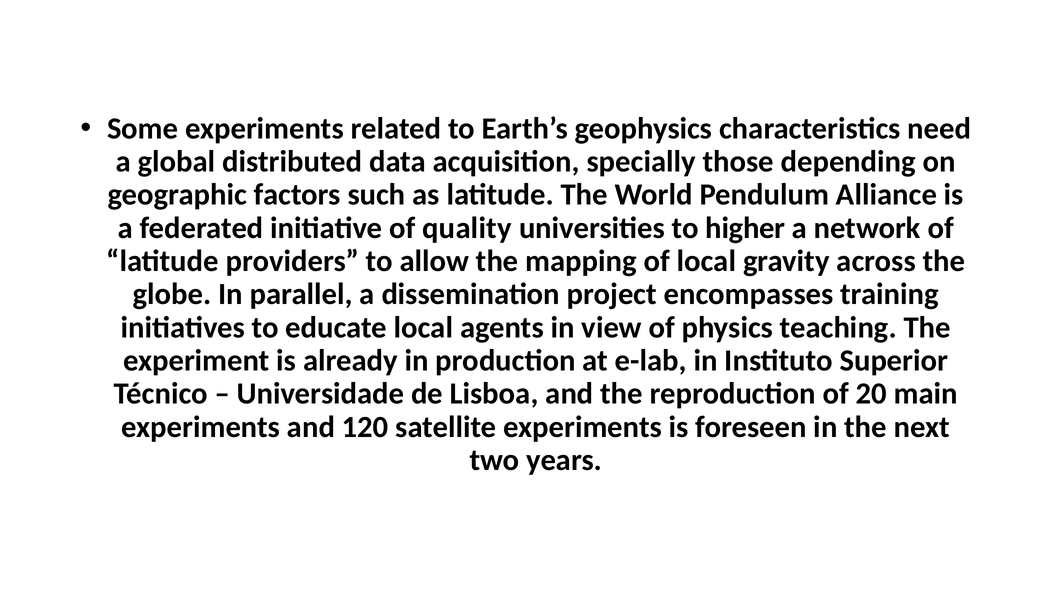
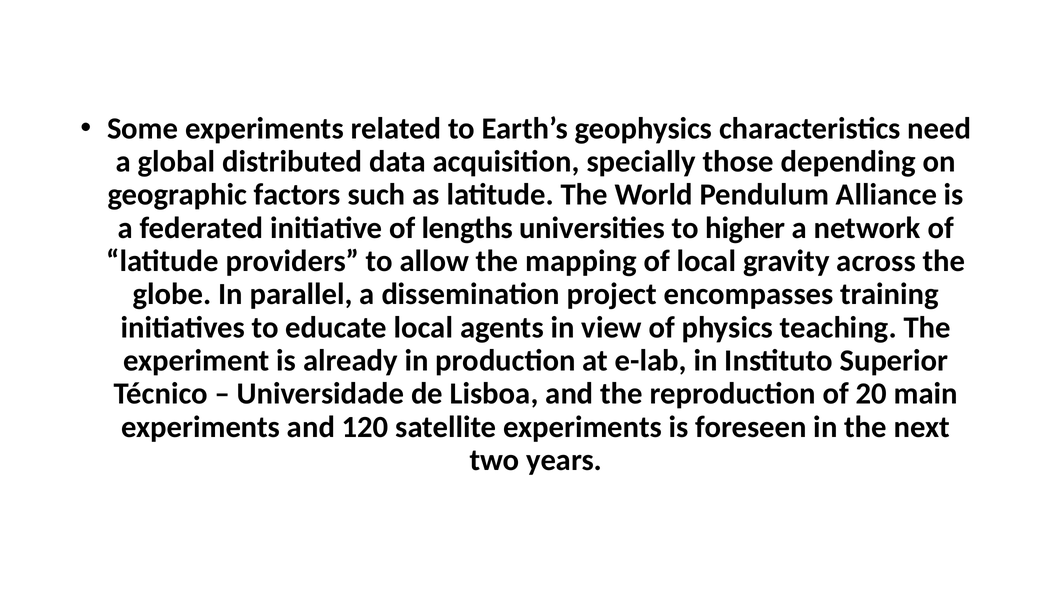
quality: quality -> lengths (467, 228)
